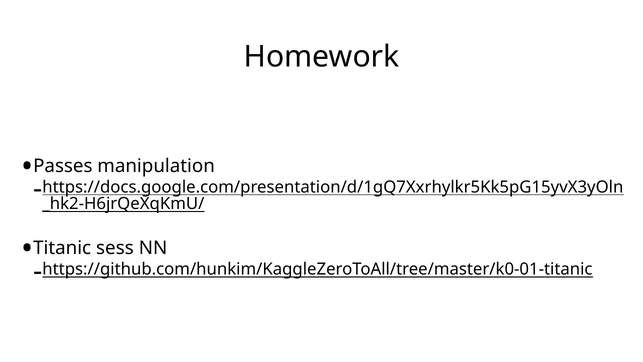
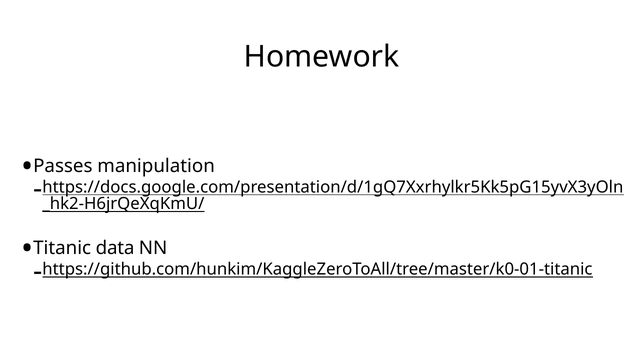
sess: sess -> data (115, 248)
